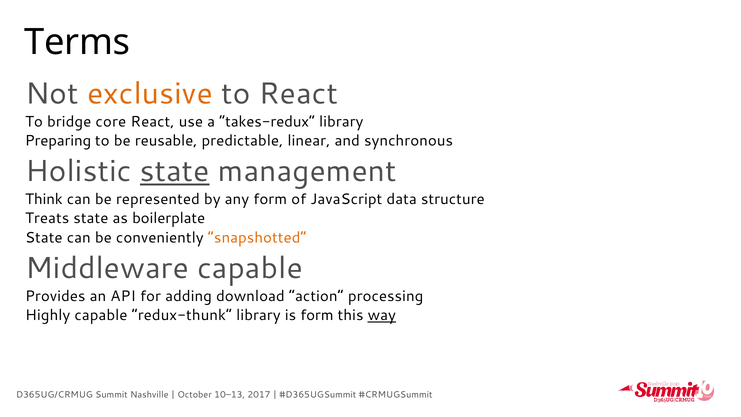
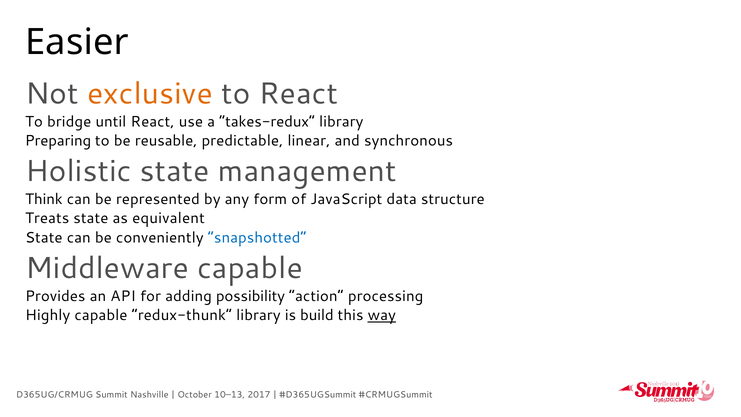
Terms: Terms -> Easier (77, 42)
core: core -> until (111, 122)
state underline: present -> none (175, 171)
boilerplate: boilerplate -> equivalent (169, 218)
snapshotted colour: orange -> blue (257, 238)
download: download -> possibility (250, 296)
is form: form -> build (317, 315)
